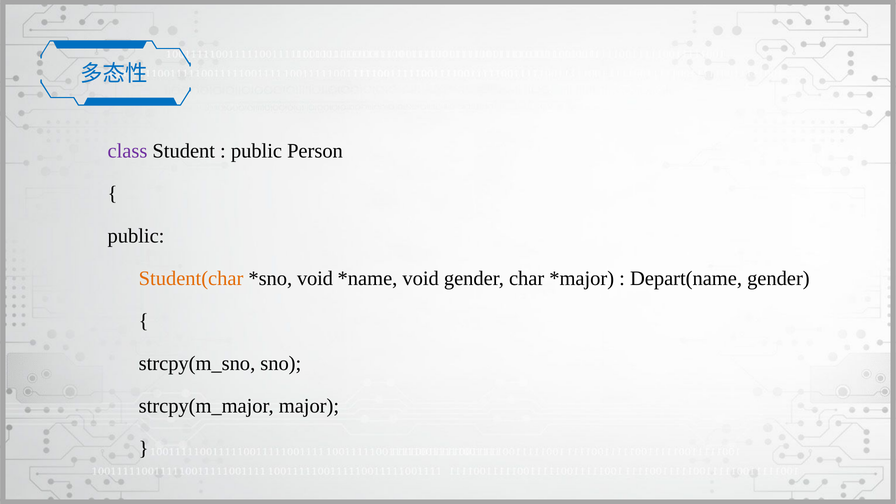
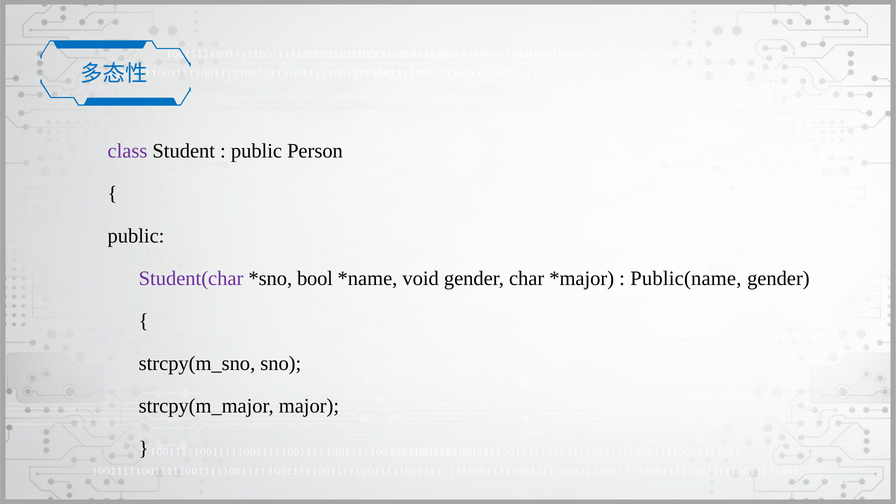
Student(char colour: orange -> purple (191, 279)
void: void -> bool (315, 279)
Depart(name: Depart(name -> Public(name (686, 279)
